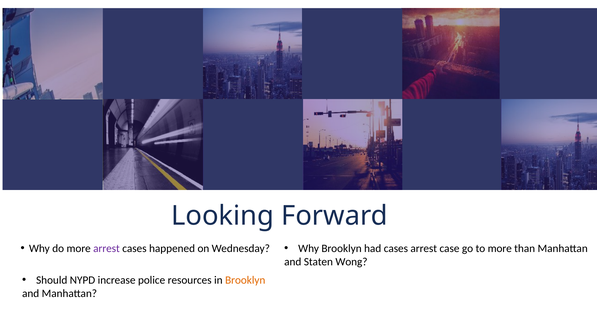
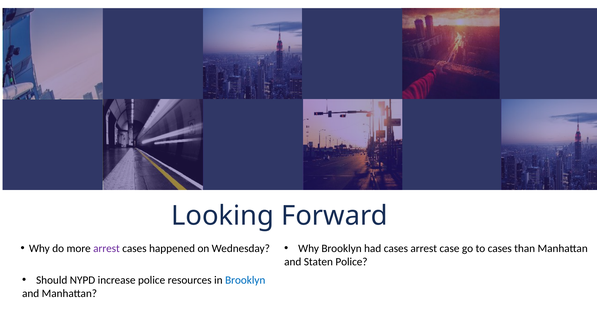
to more: more -> cases (500, 248)
Staten Wong: Wong -> Police (351, 262)
Brooklyn colour: orange -> blue (245, 280)
